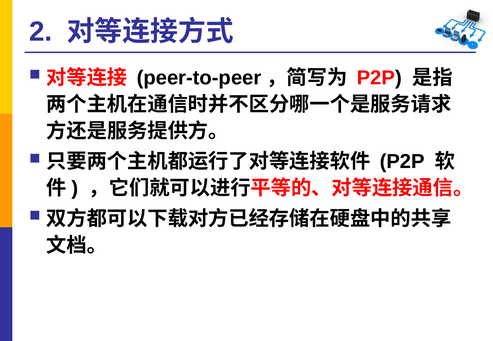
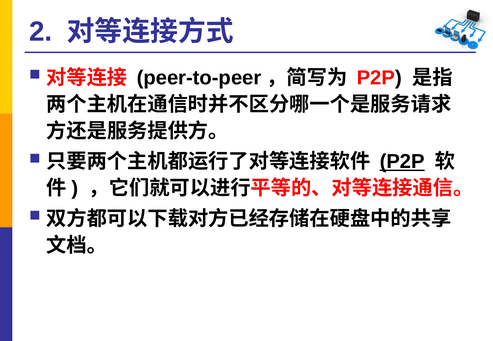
P2P underline: none -> present (402, 162)
